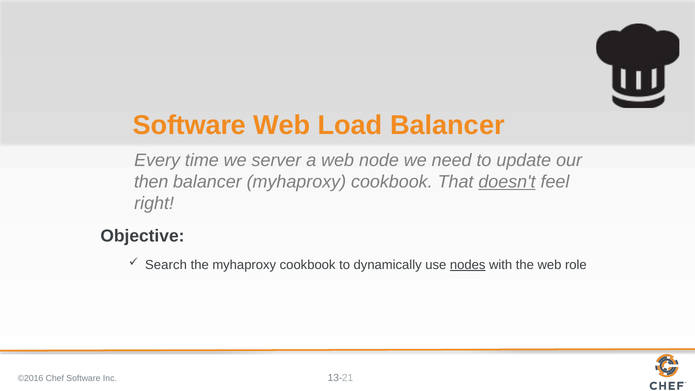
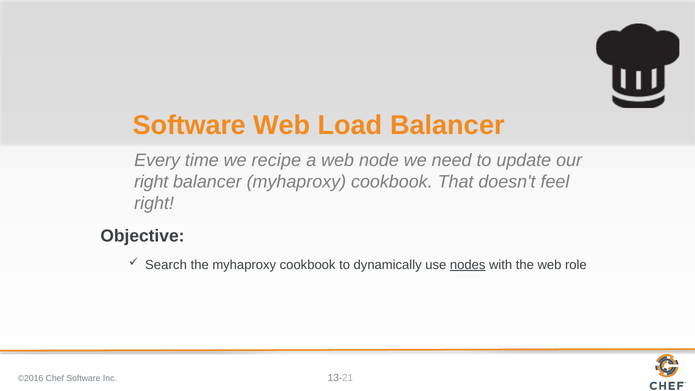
server: server -> recipe (276, 160)
then: then -> right (151, 182)
doesn't underline: present -> none (507, 182)
